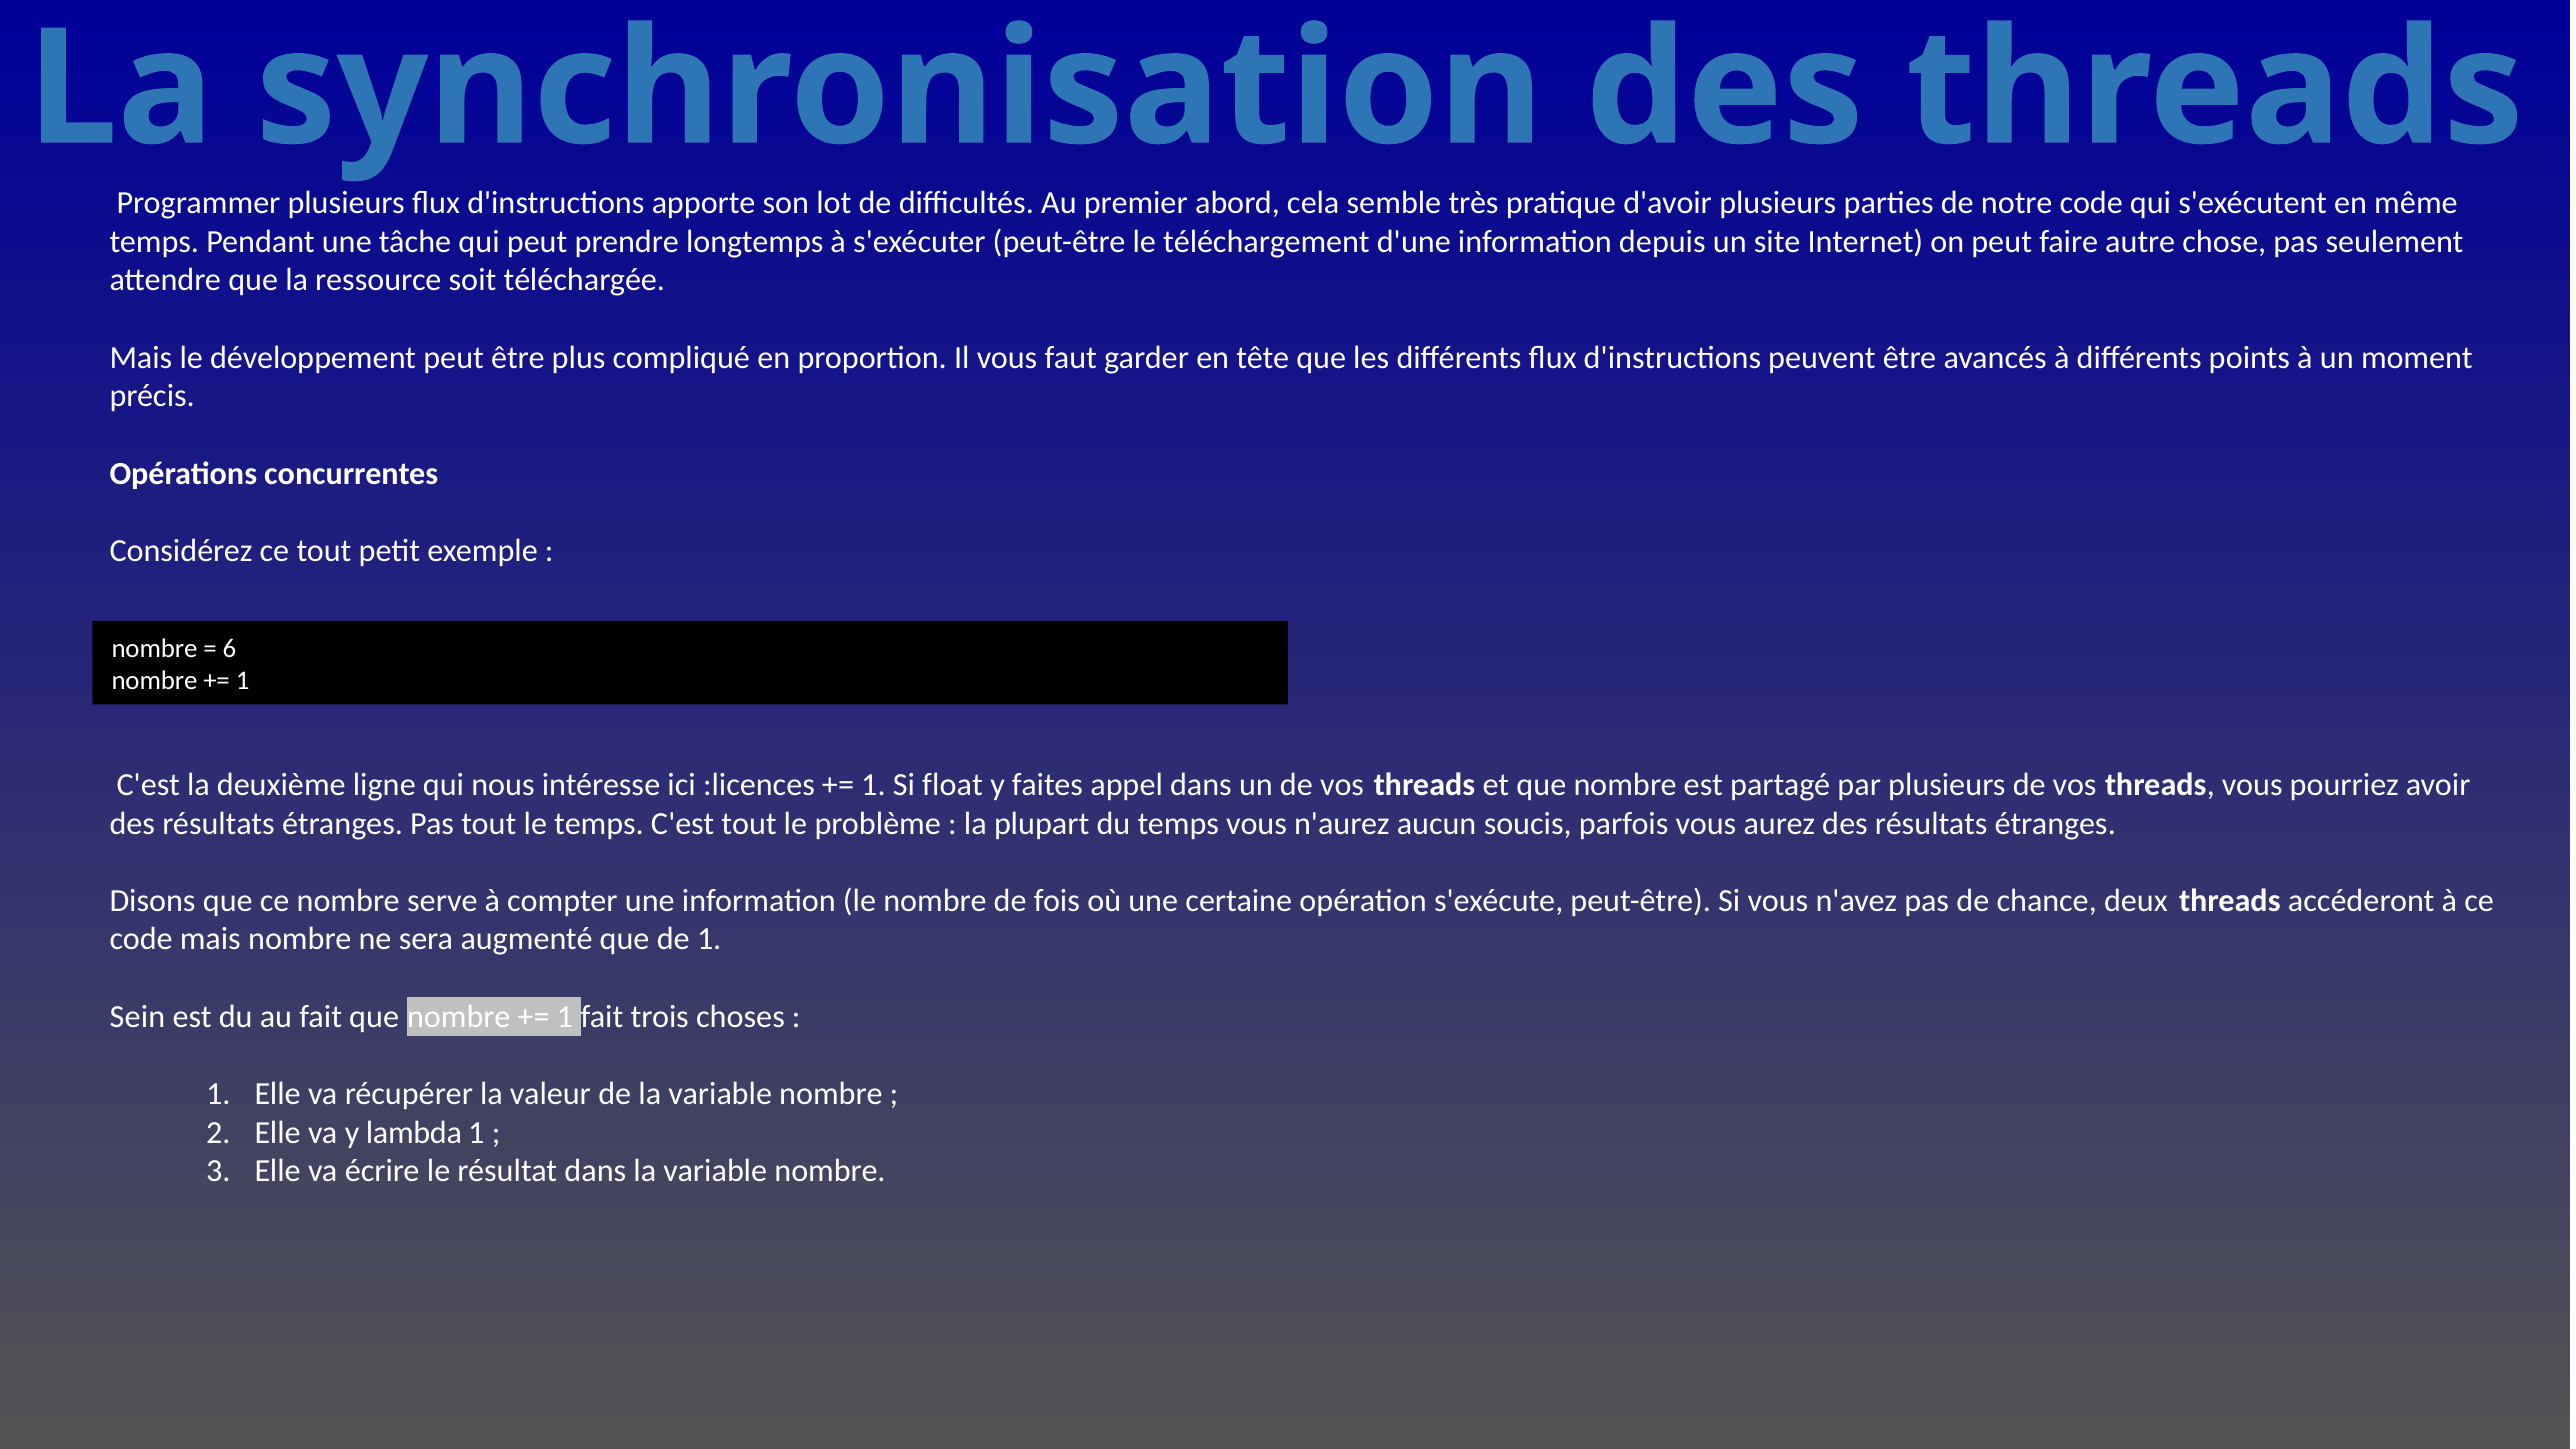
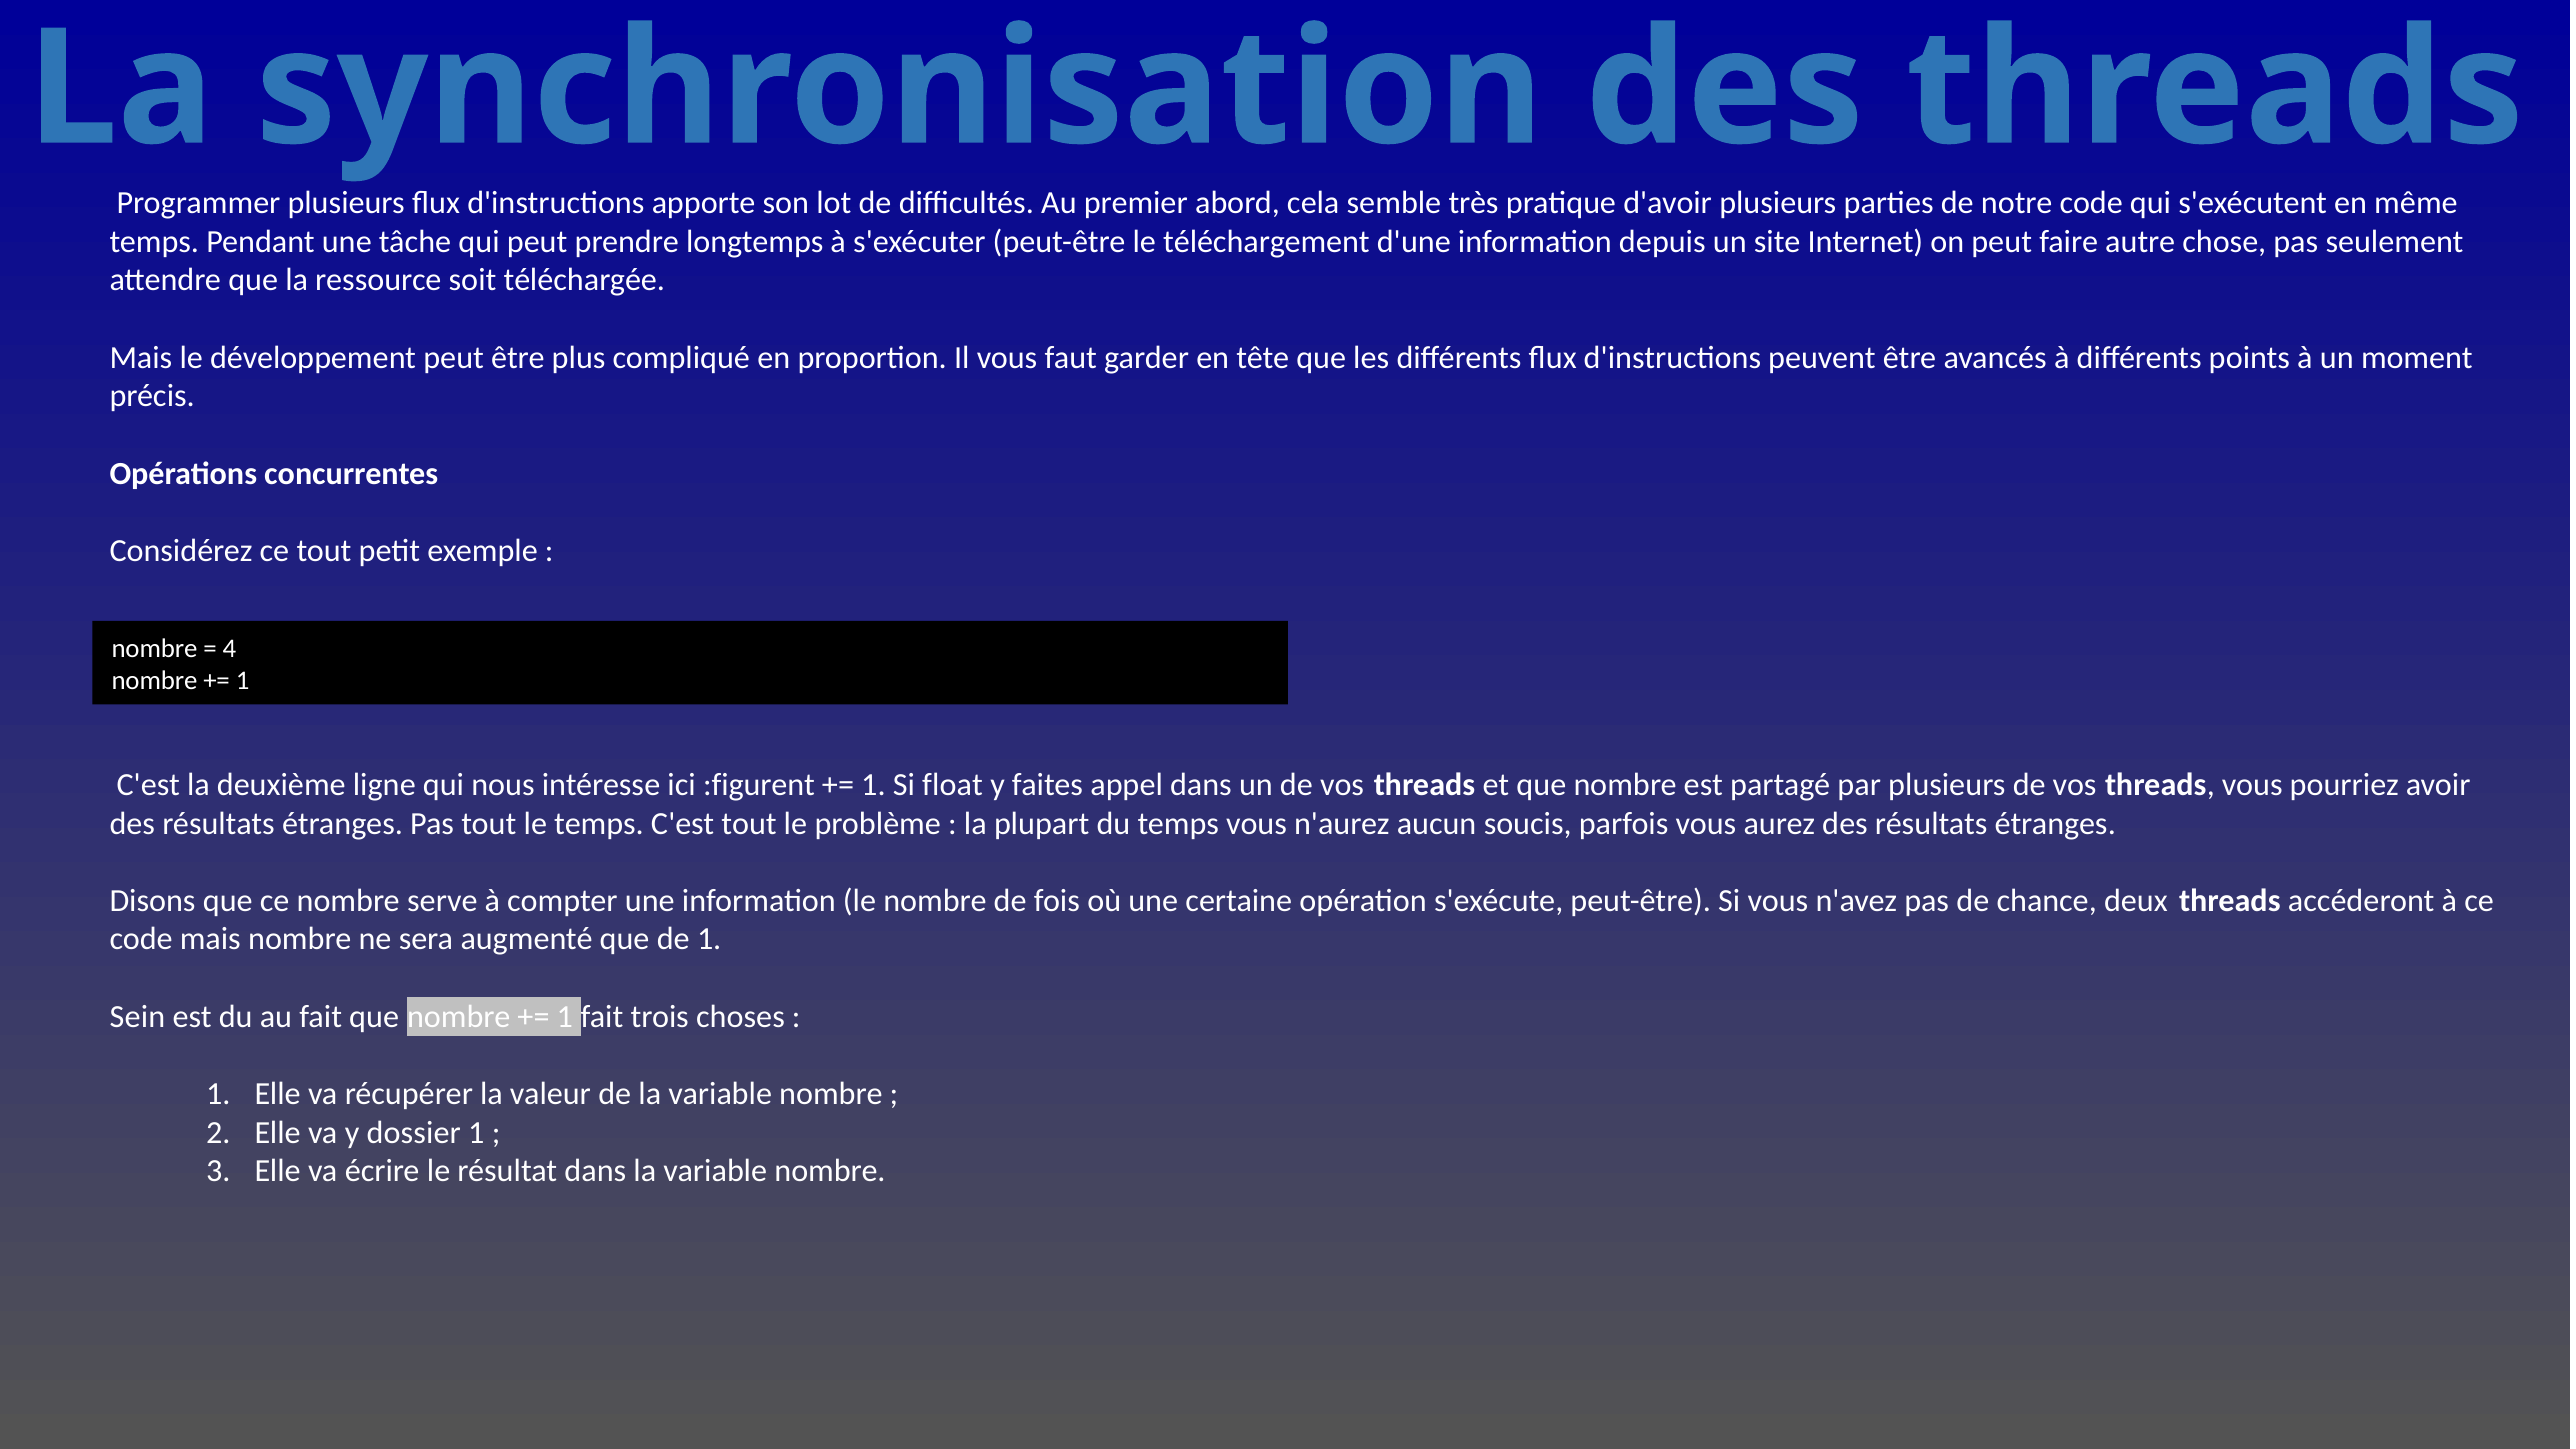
6: 6 -> 4 (229, 648)
:licences: :licences -> :figurent (759, 785)
lambda: lambda -> dossier (414, 1133)
